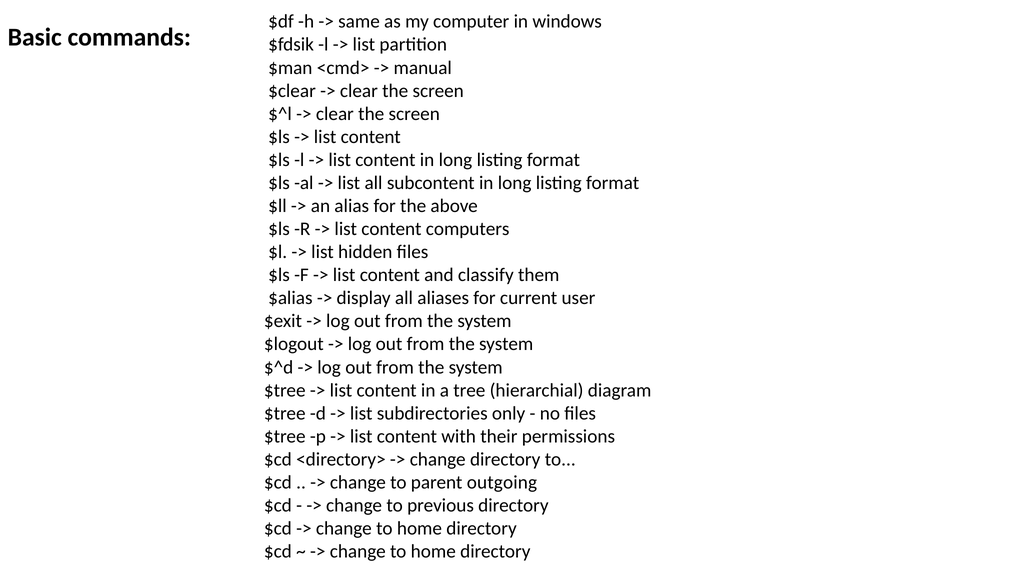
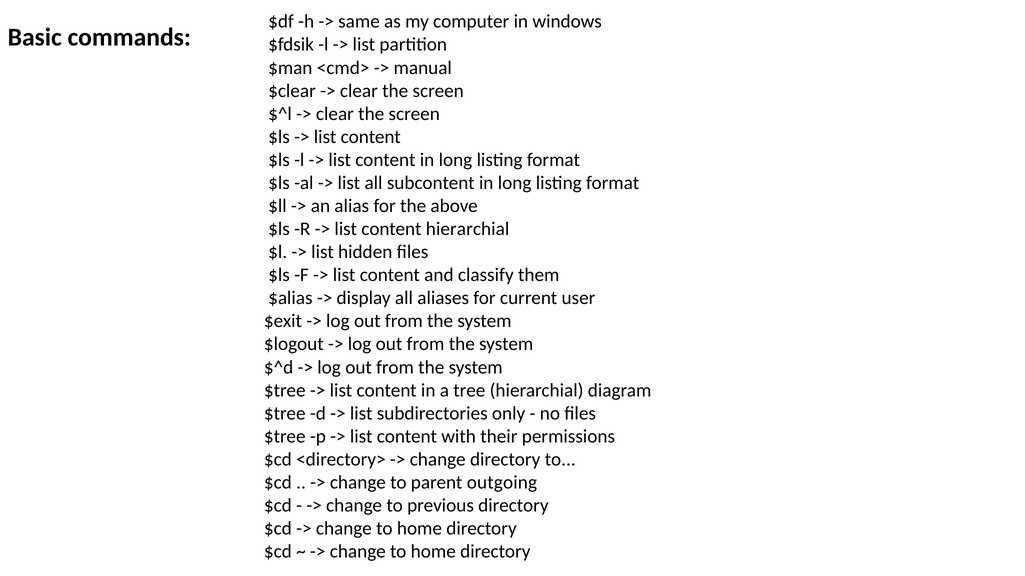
content computers: computers -> hierarchial (468, 229)
